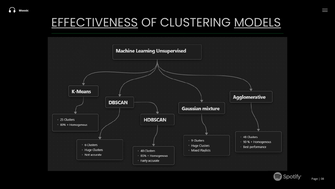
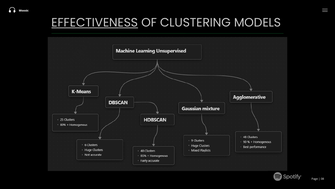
MODELS underline: present -> none (258, 23)
